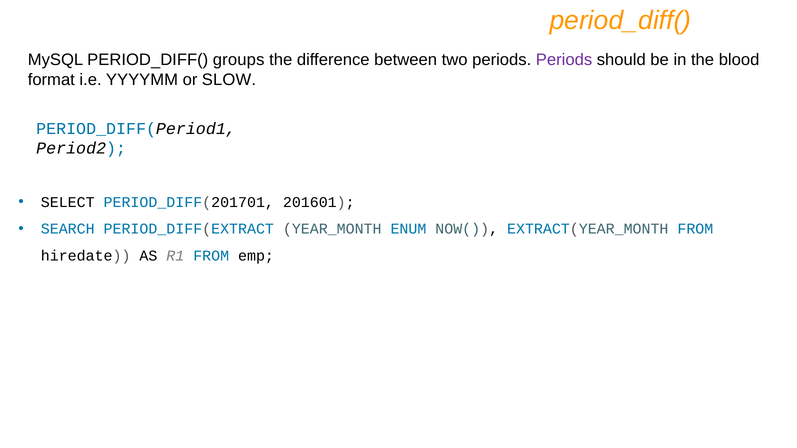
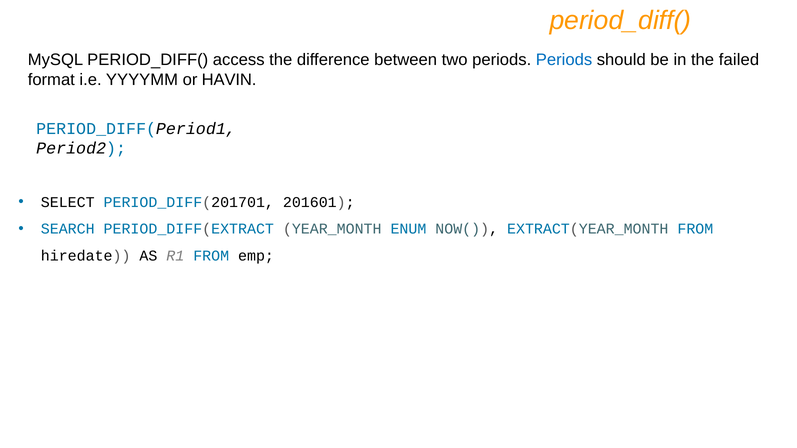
groups: groups -> access (239, 60)
Periods colour: purple -> blue (564, 60)
blood: blood -> failed (739, 60)
SLOW: SLOW -> HAVIN (229, 80)
